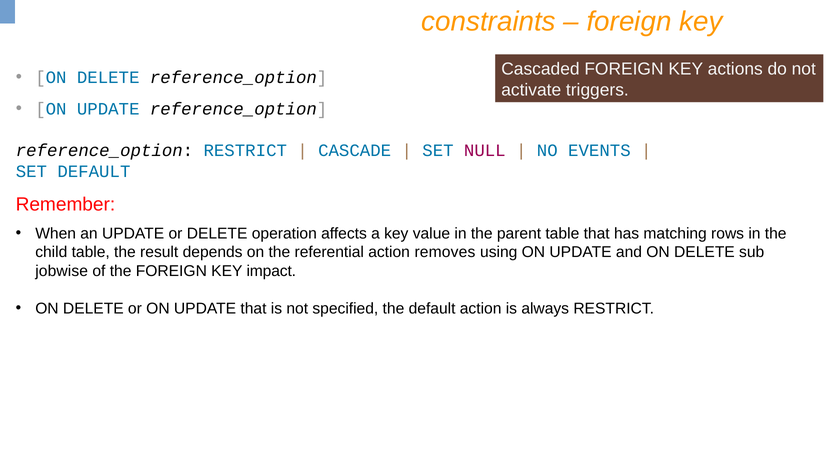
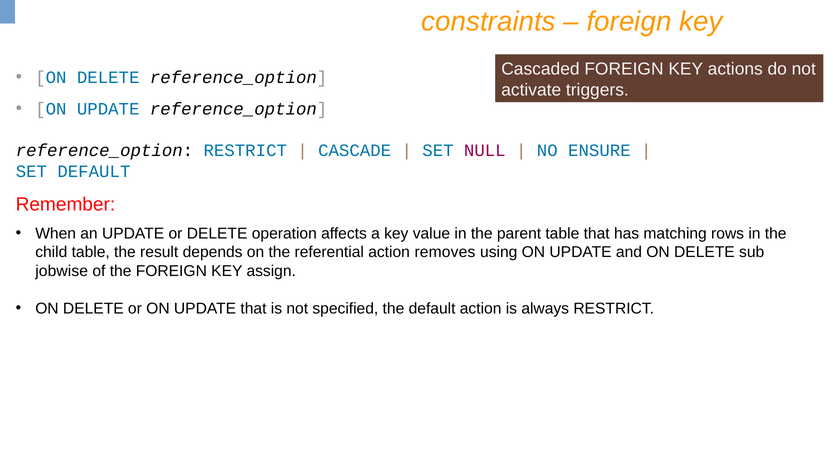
EVENTS: EVENTS -> ENSURE (599, 150)
impact: impact -> assign (271, 271)
